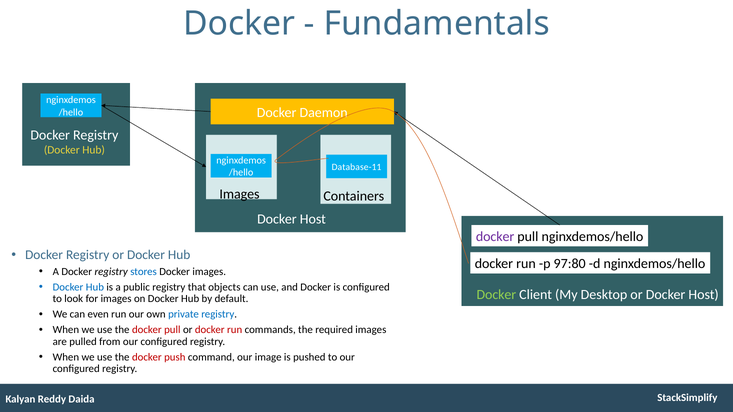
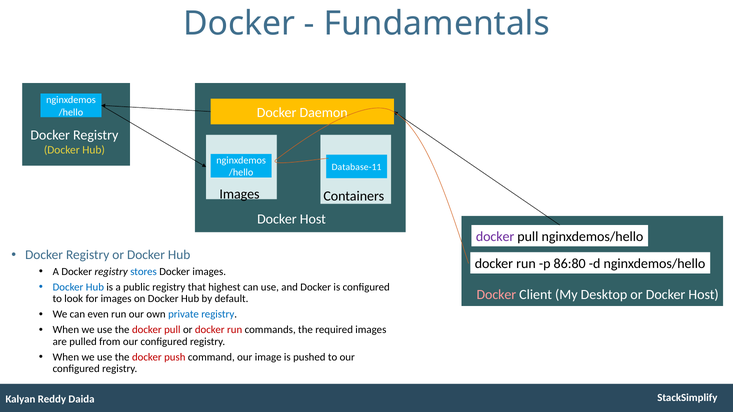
97:80: 97:80 -> 86:80 (570, 264)
objects: objects -> highest (224, 287)
Docker colour: light green -> pink (496, 295)
